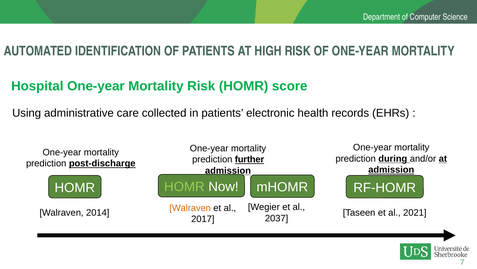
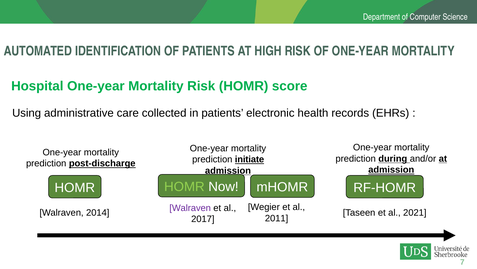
further: further -> initiate (249, 159)
Walraven colour: orange -> purple (190, 208)
2037: 2037 -> 2011 (277, 218)
